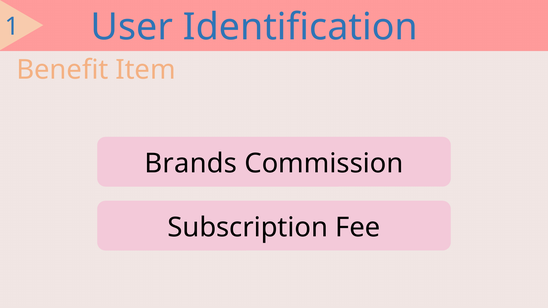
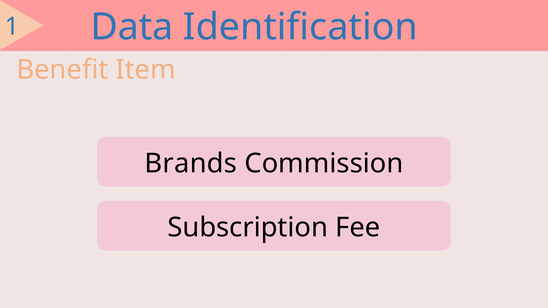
User: User -> Data (132, 27)
